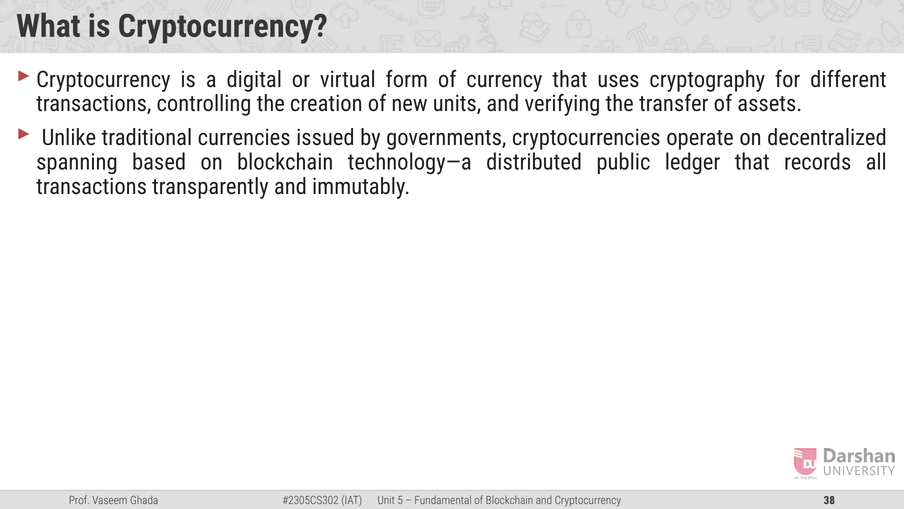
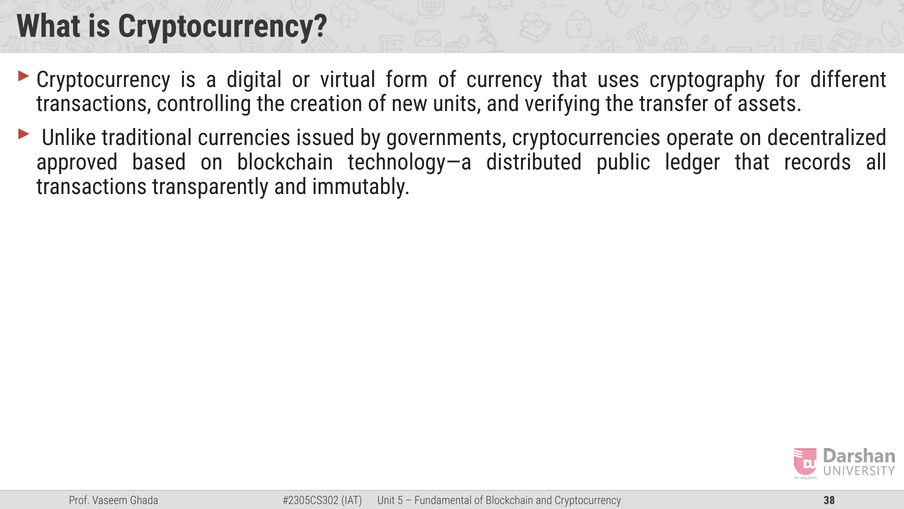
spanning: spanning -> approved (77, 162)
